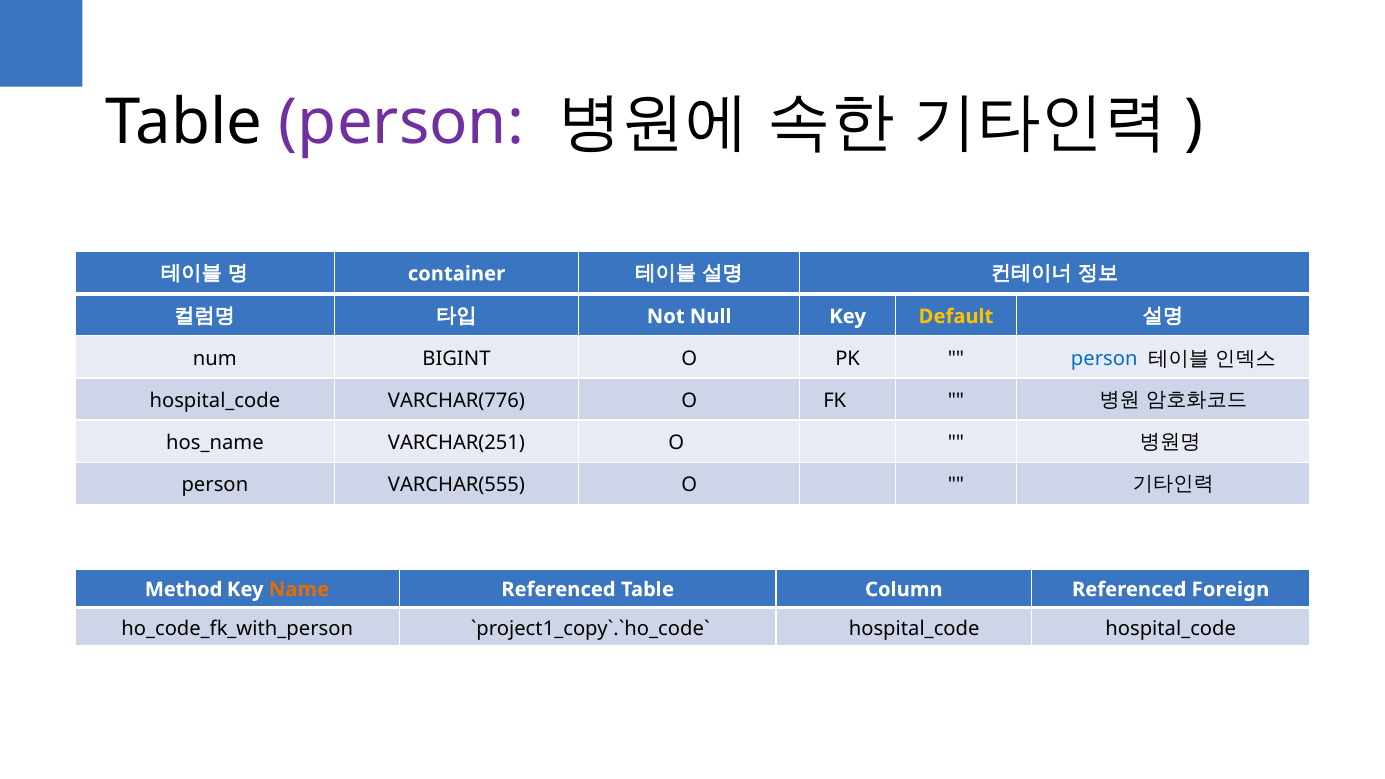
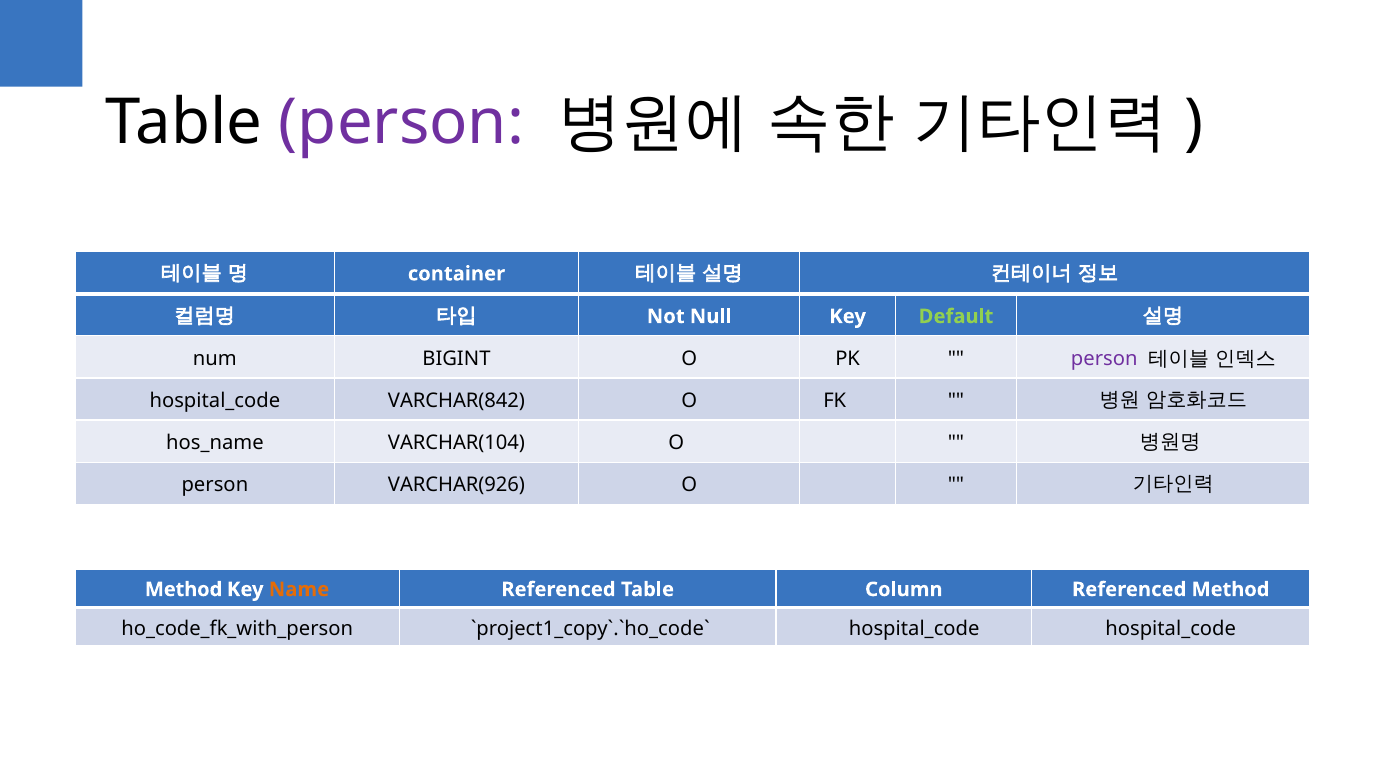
Default colour: yellow -> light green (956, 316)
person colour: blue -> purple (1104, 358)
VARCHAR(776: VARCHAR(776 -> VARCHAR(842 (456, 401)
VARCHAR(251: VARCHAR(251 -> VARCHAR(104 (456, 443)
VARCHAR(555: VARCHAR(555 -> VARCHAR(926 (456, 485)
Referenced Foreign: Foreign -> Method (1231, 590)
